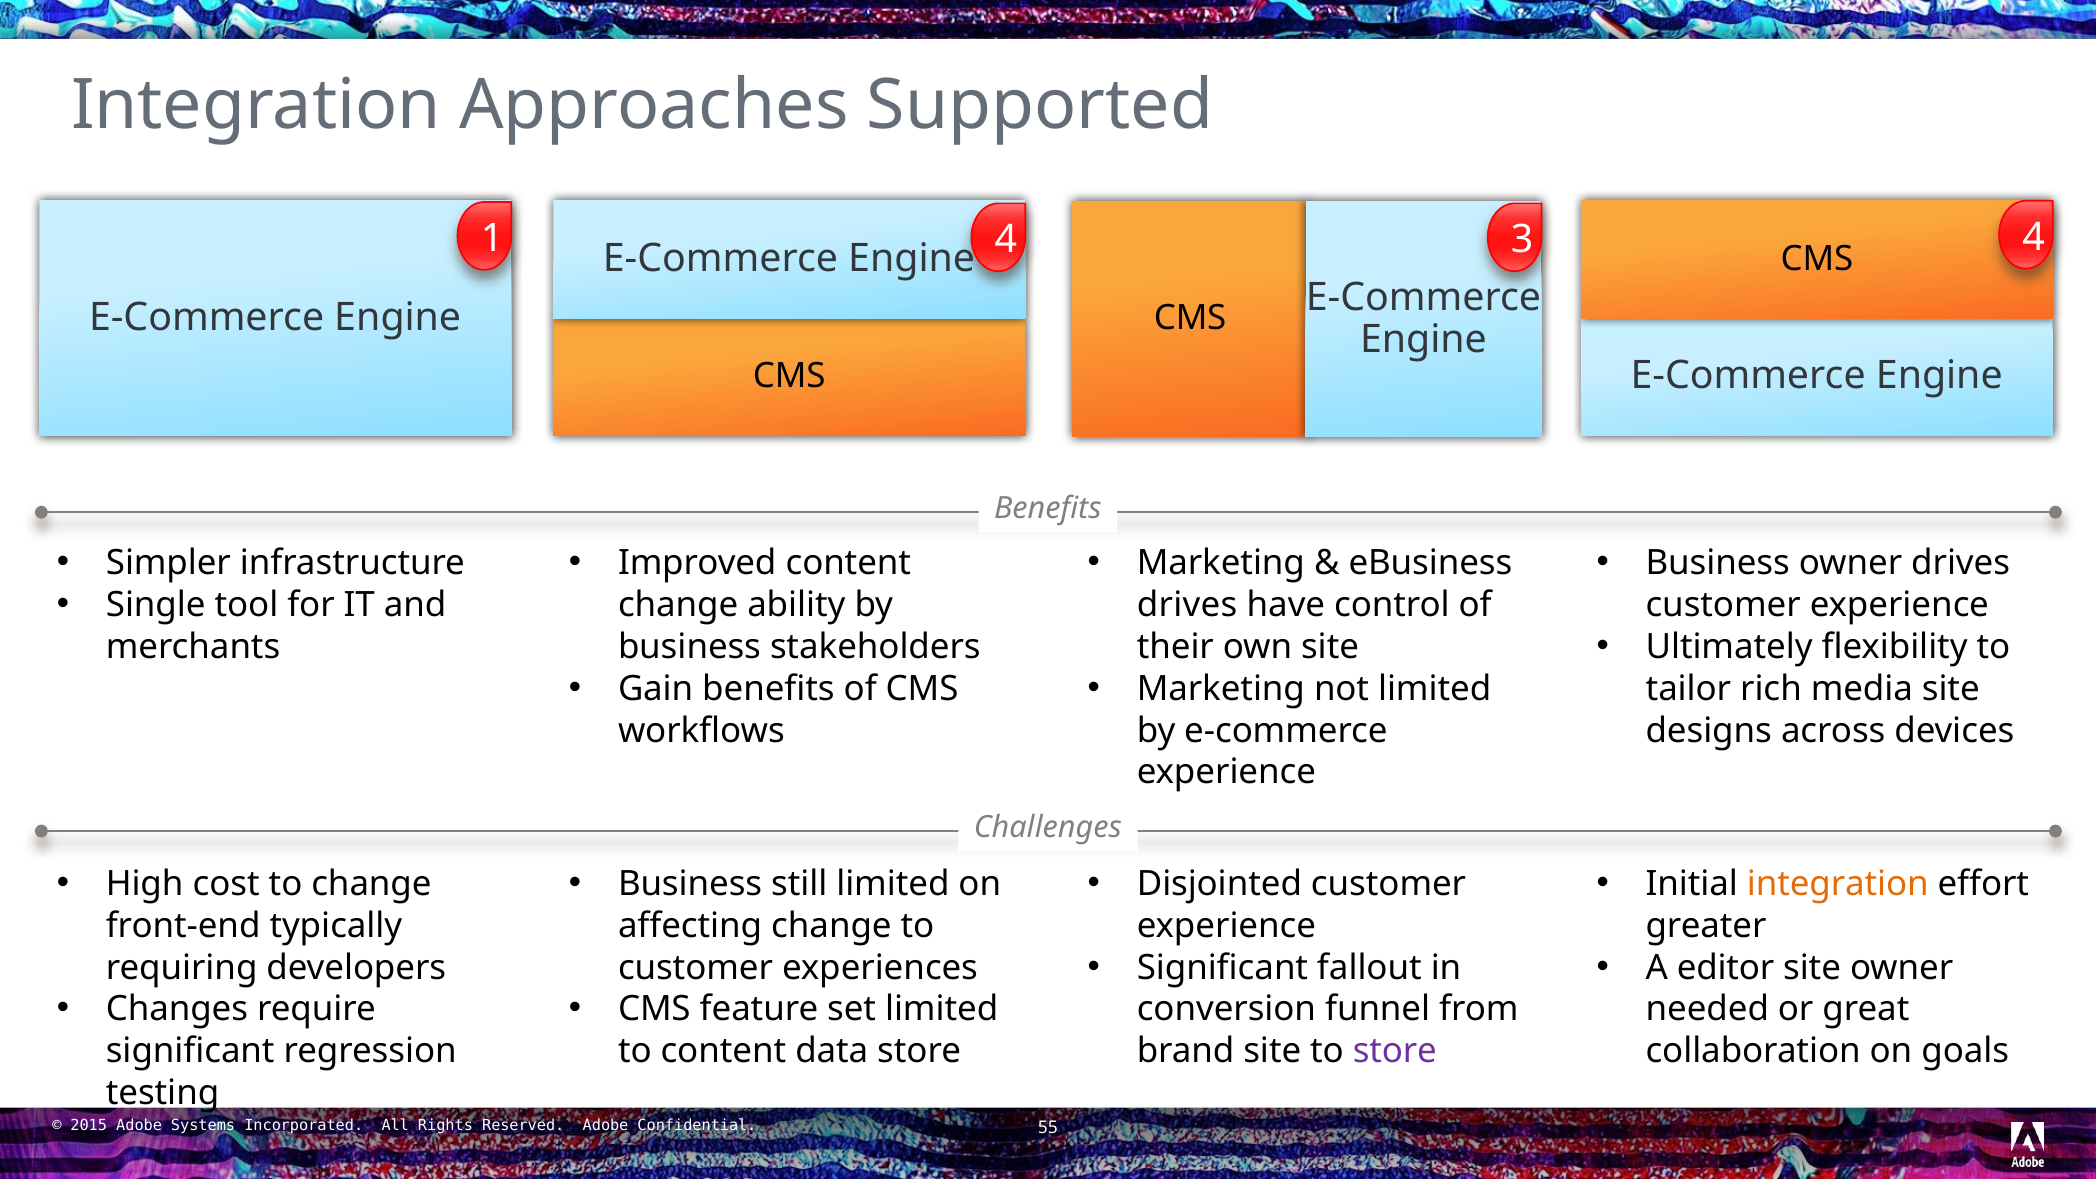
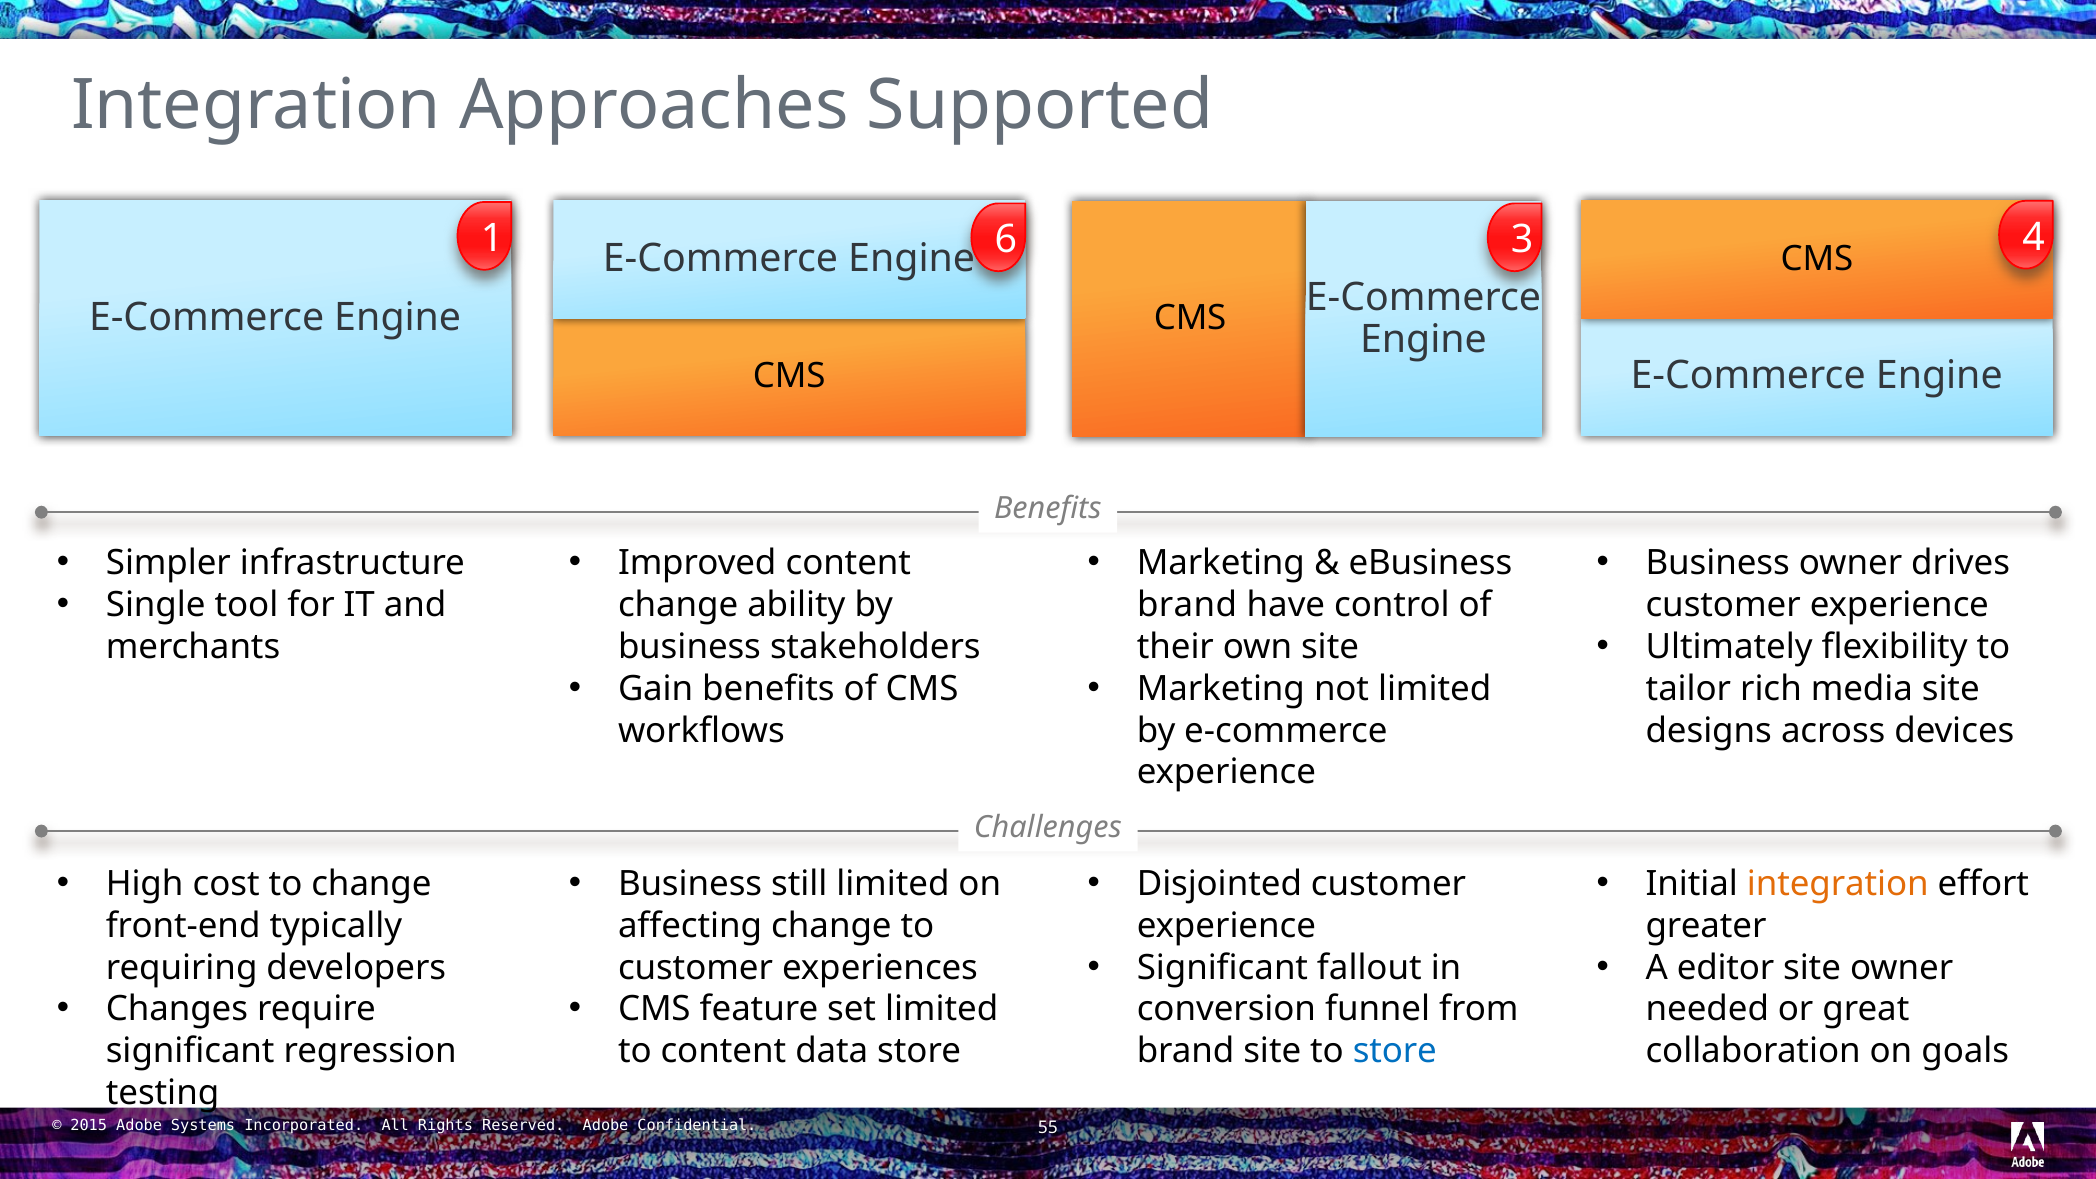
1 4: 4 -> 6 (1006, 240)
drives: drives -> brand (1187, 605)
store colour: purple -> blue (1395, 1052)
